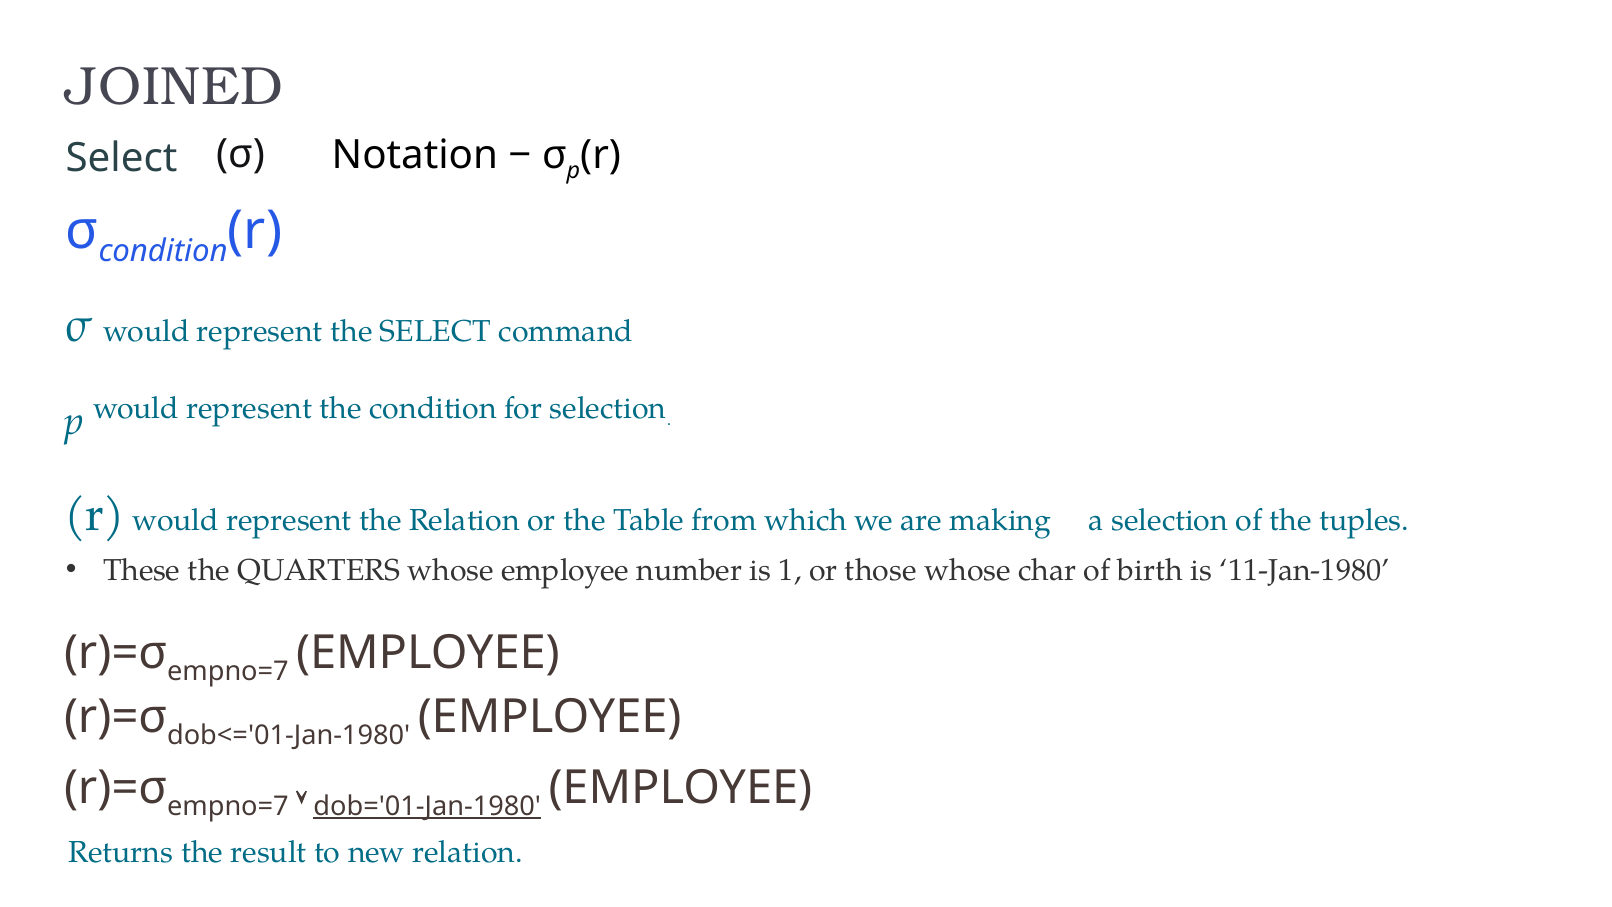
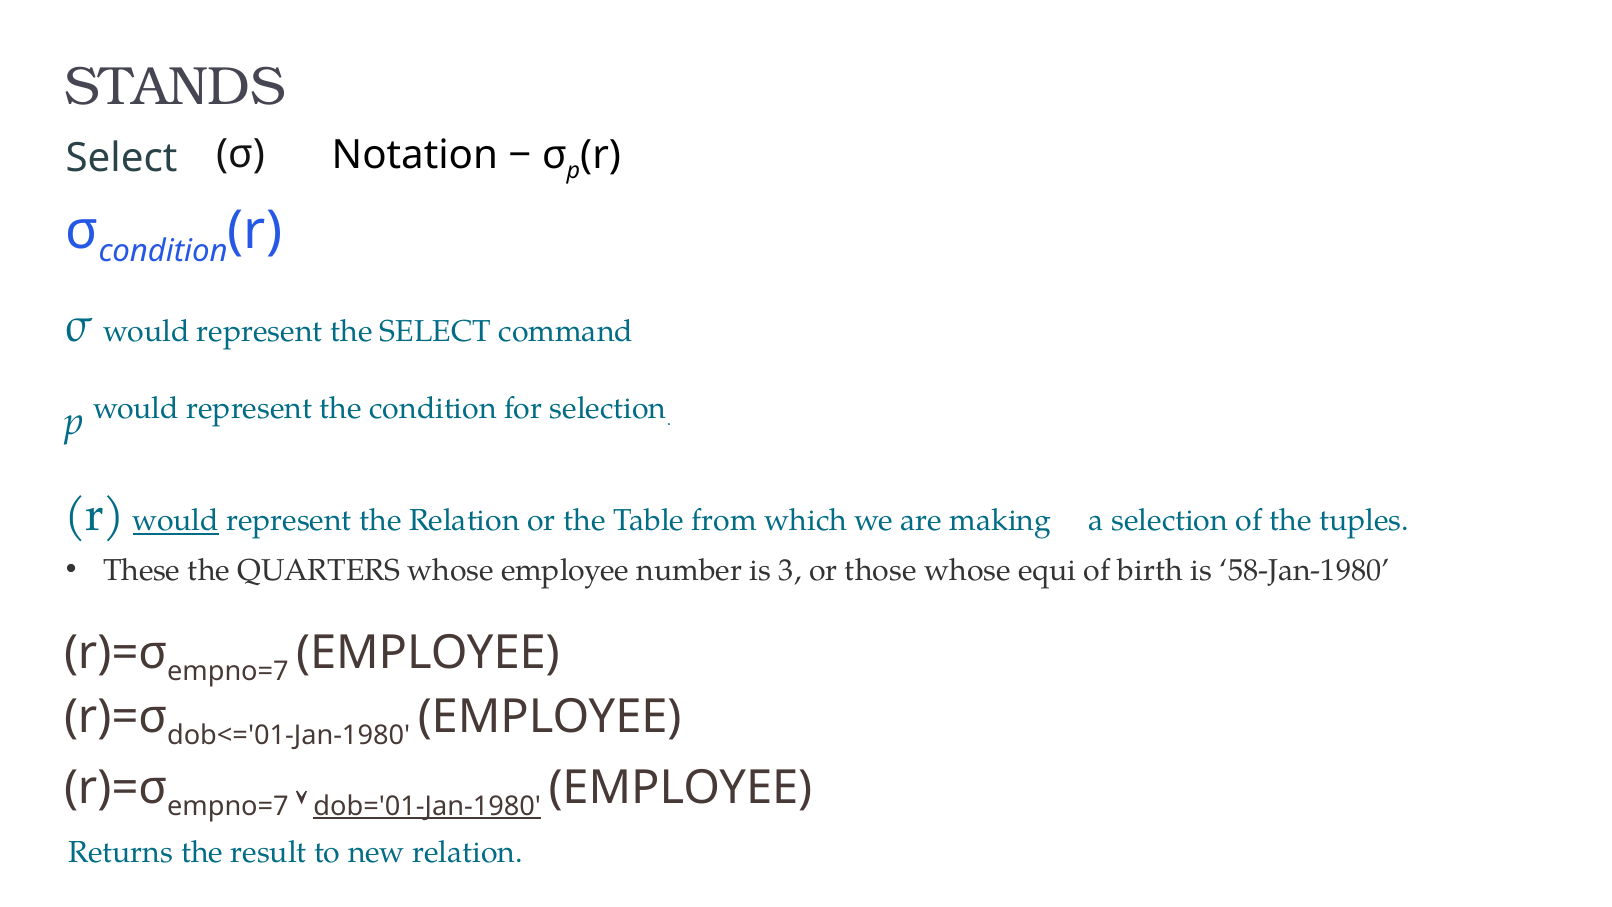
JOINED: JOINED -> STANDS (175, 86)
would underline: none -> present (176, 521)
1: 1 -> 3 (790, 570)
char: char -> equi (1047, 570)
11-Jan-1980: 11-Jan-1980 -> 58-Jan-1980 (1305, 570)
